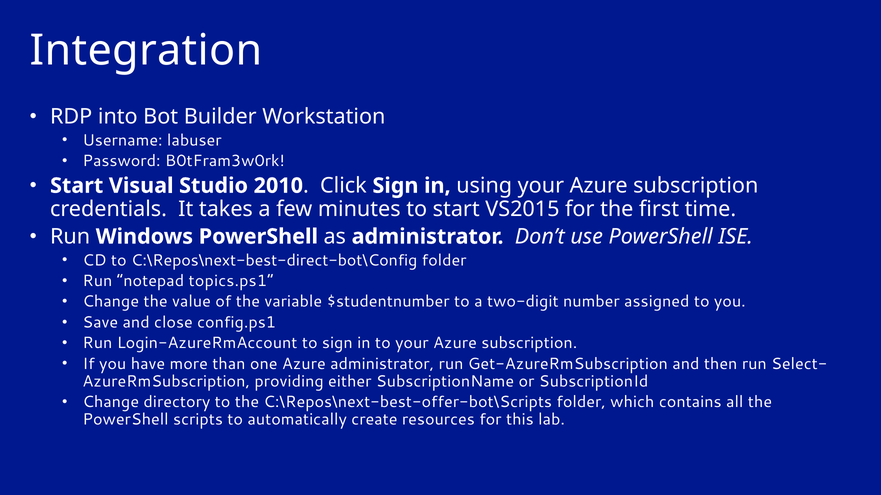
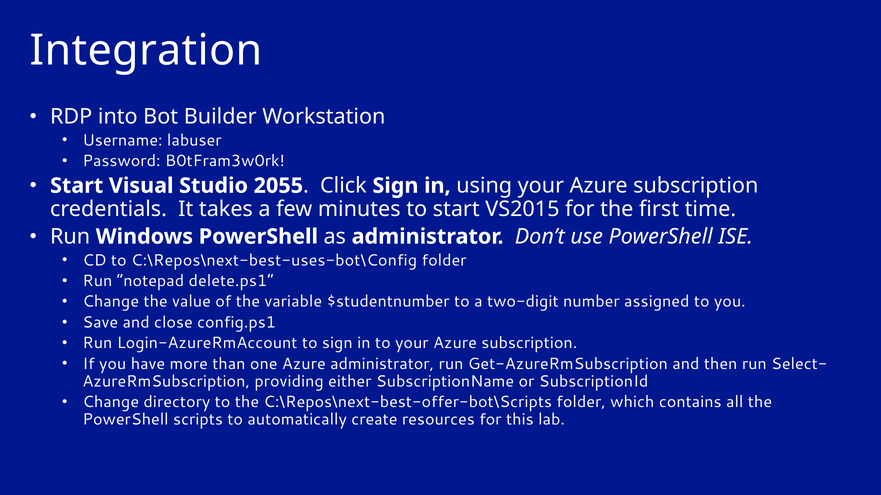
2010: 2010 -> 2055 (278, 186)
C:\Repos\next-best-direct-bot\Config: C:\Repos\next-best-direct-bot\Config -> C:\Repos\next-best-uses-bot\Config (274, 260)
topics.ps1: topics.ps1 -> delete.ps1 (231, 281)
